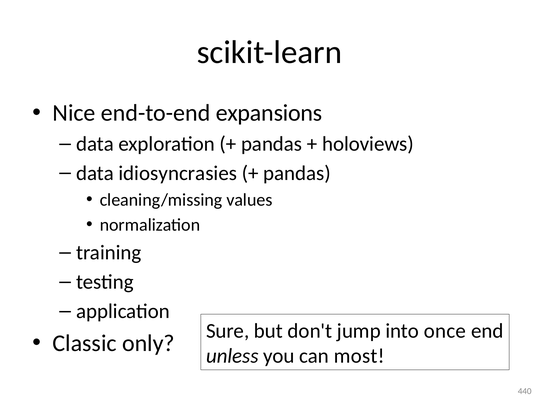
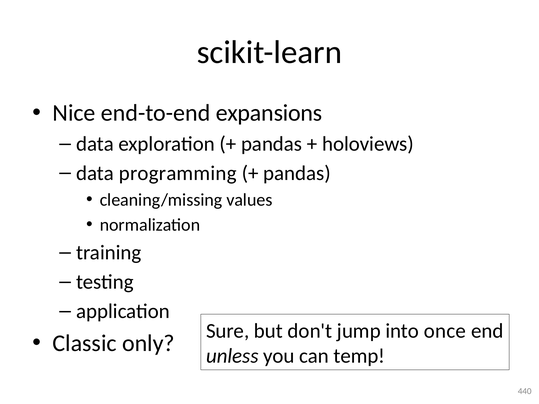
idiosyncrasies: idiosyncrasies -> programming (178, 173)
most: most -> temp (359, 356)
